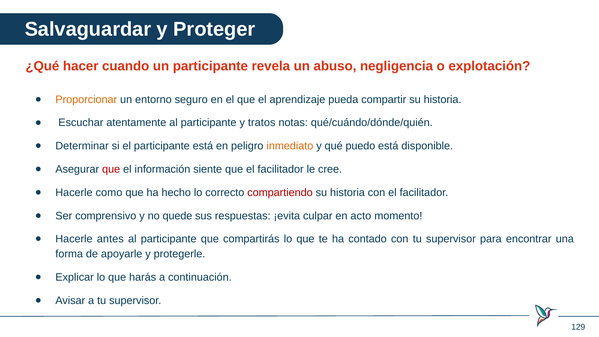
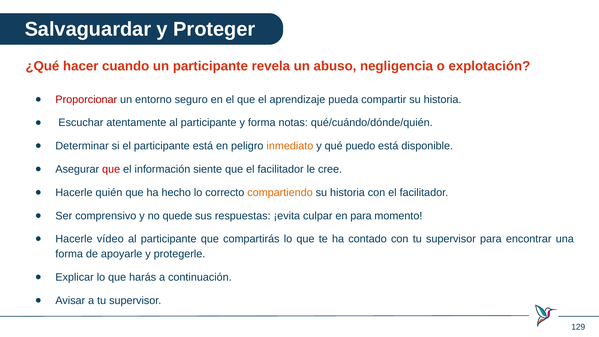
Proporcionar colour: orange -> red (86, 99)
y tratos: tratos -> forma (262, 123)
como: como -> quién (109, 192)
compartiendo colour: red -> orange (280, 192)
en acto: acto -> para (361, 216)
antes: antes -> vídeo (110, 239)
